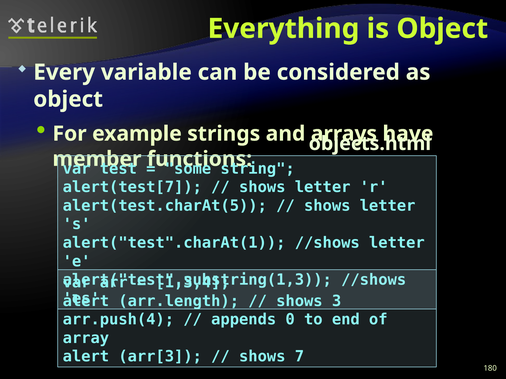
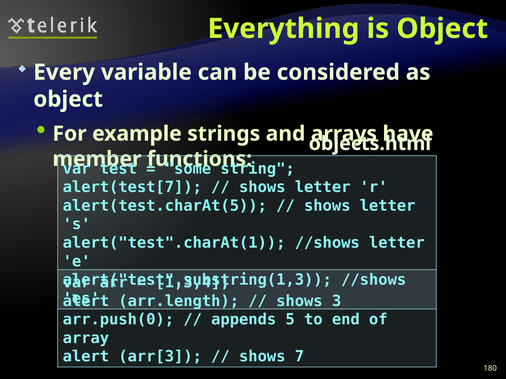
arr.push(4: arr.push(4 -> arr.push(0 (118, 320)
0: 0 -> 5 (290, 320)
